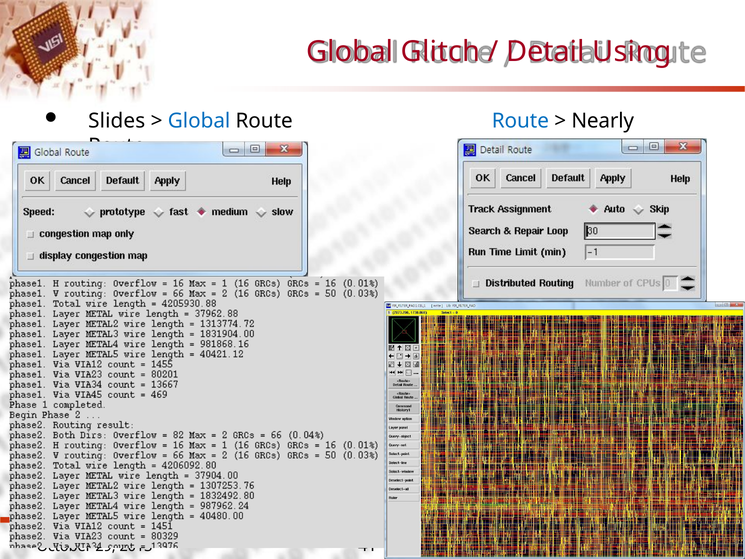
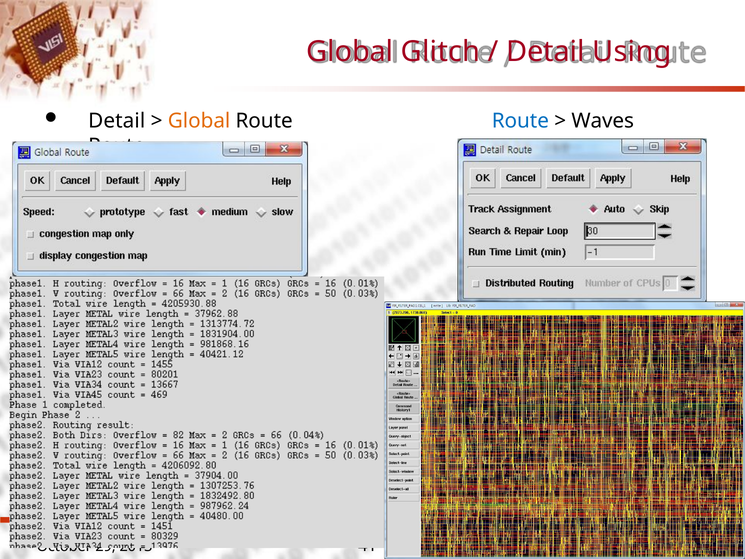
Slides: Slides -> Detail (117, 121)
Global colour: blue -> orange (199, 121)
Nearly: Nearly -> Waves (603, 121)
